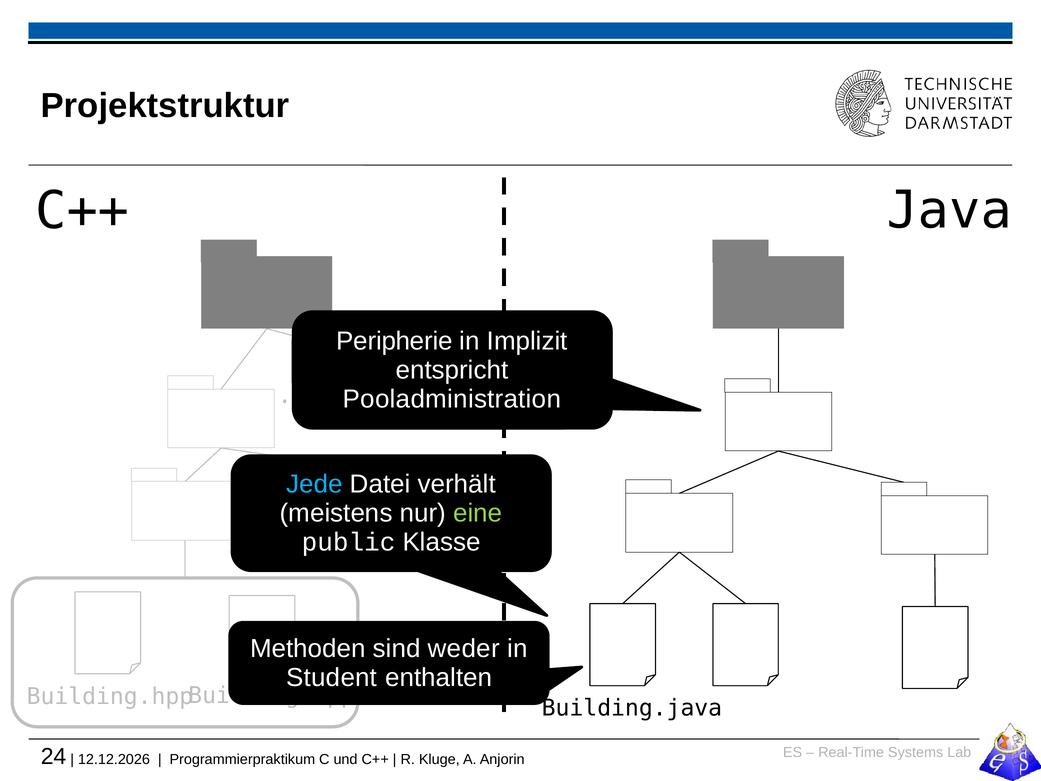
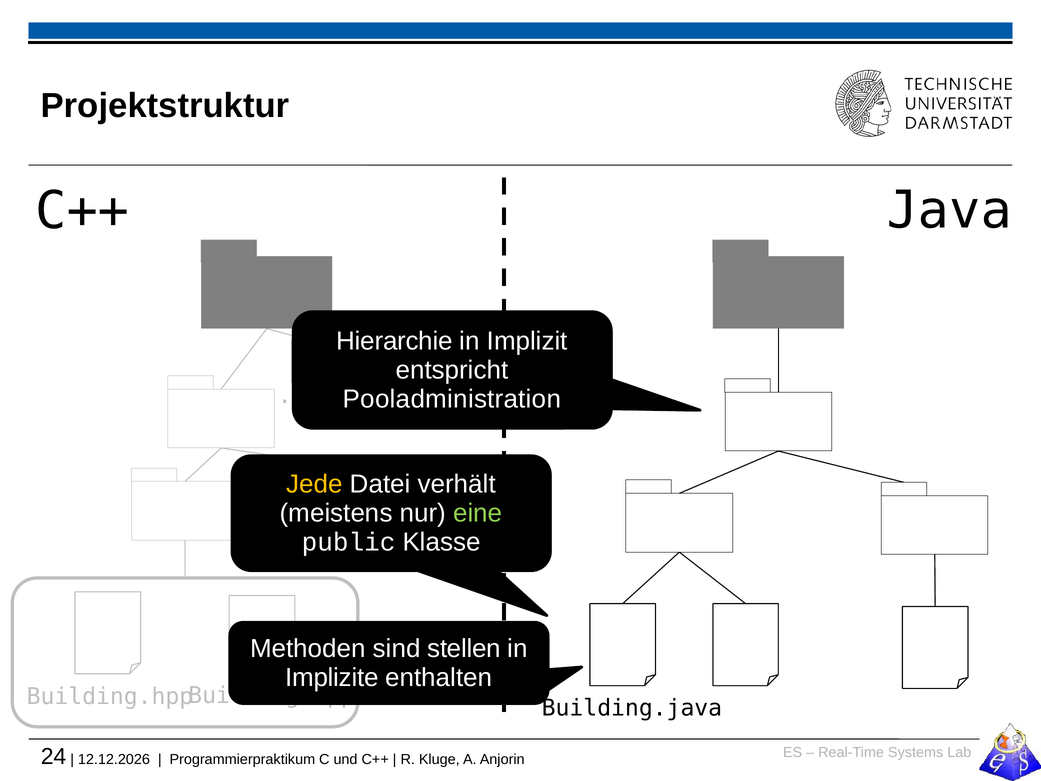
Peripherie: Peripherie -> Hierarchie (394, 341)
Jede colour: light blue -> yellow (314, 484)
weder: weder -> stellen (464, 648)
Student: Student -> Implizite (332, 677)
